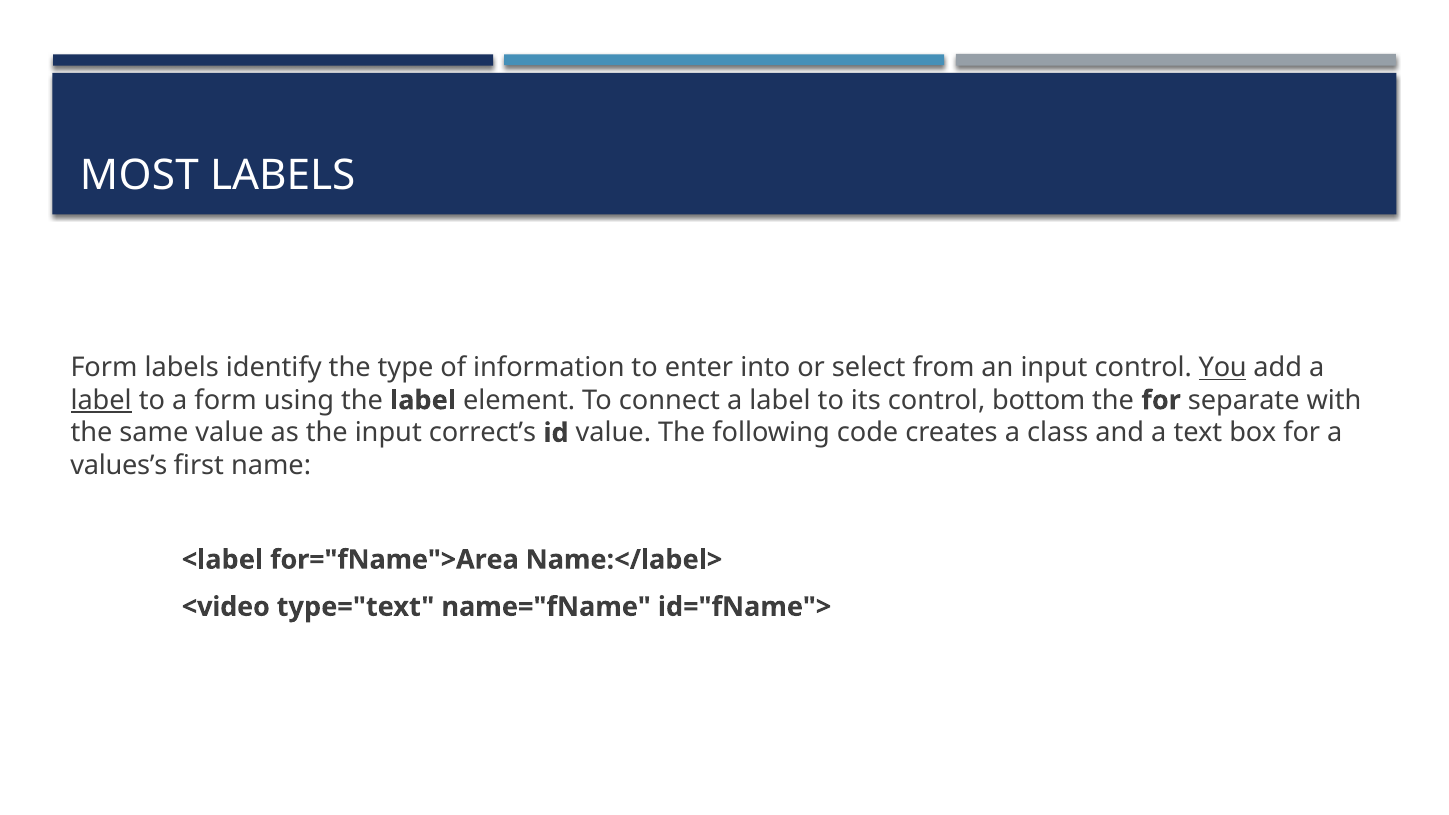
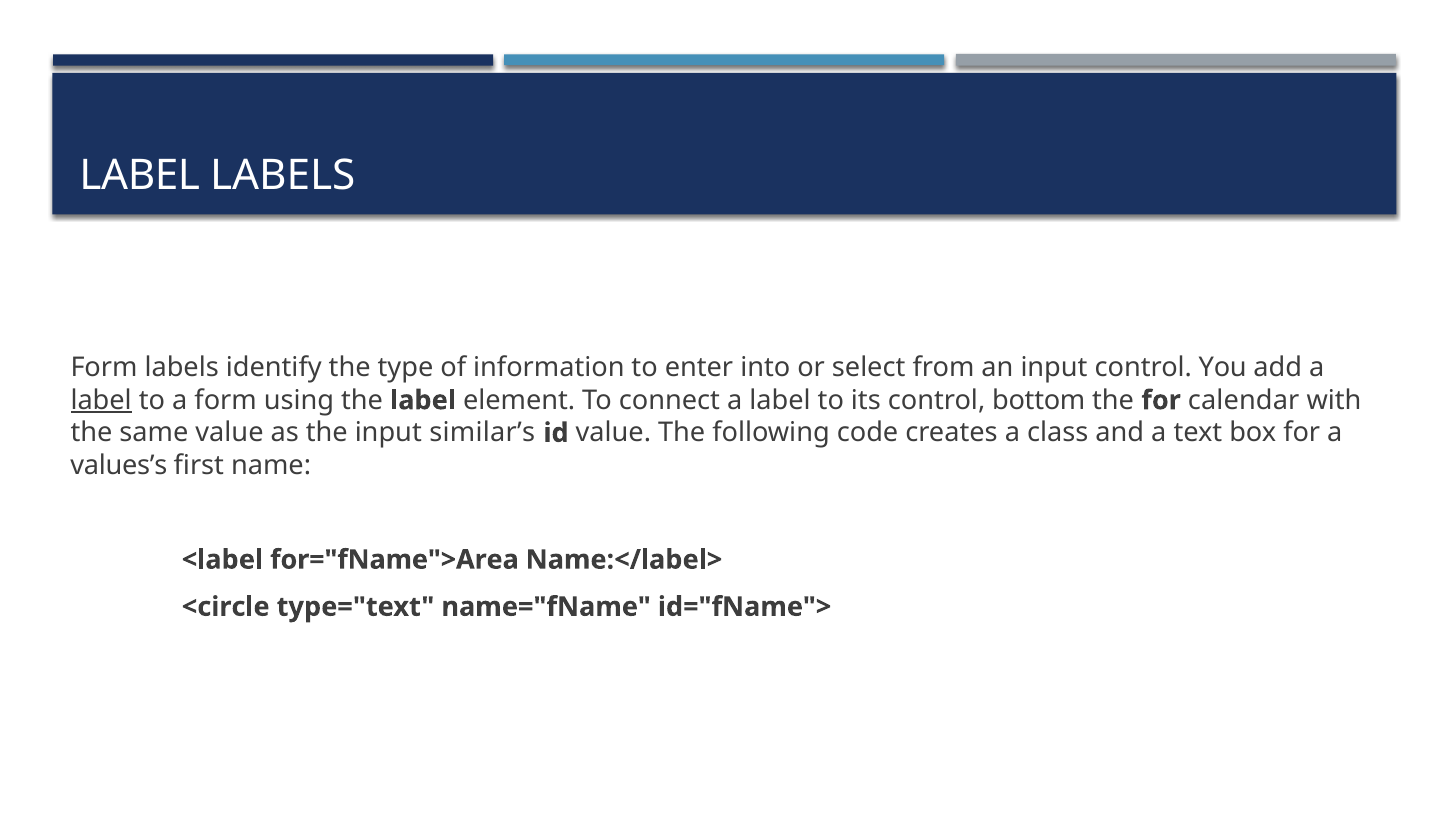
MOST: MOST -> LABEL (140, 176)
You underline: present -> none (1223, 368)
separate: separate -> calendar (1244, 400)
correct’s: correct’s -> similar’s (482, 433)
<video: <video -> <circle (226, 607)
